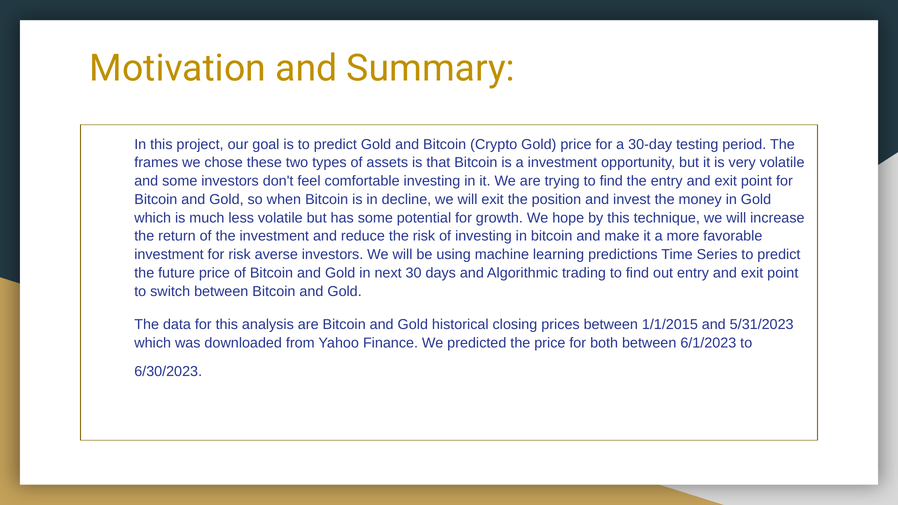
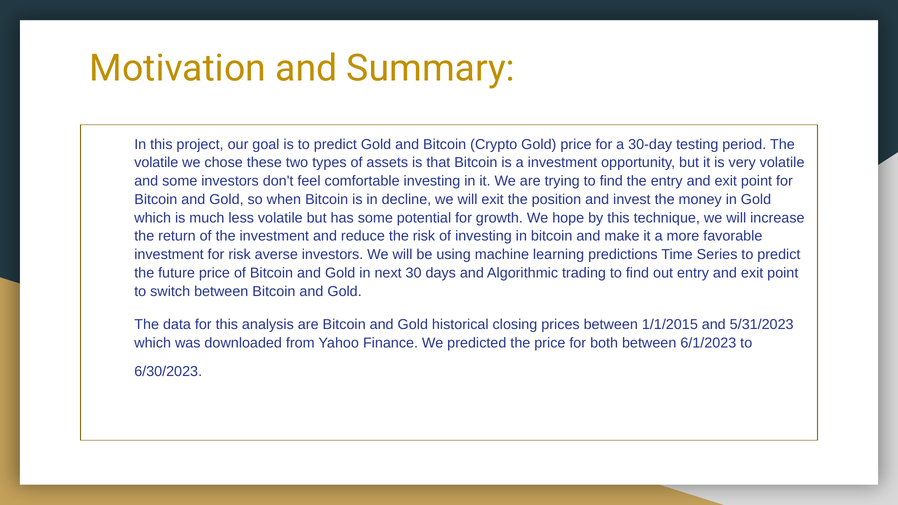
frames: frames -> volatile (156, 163)
